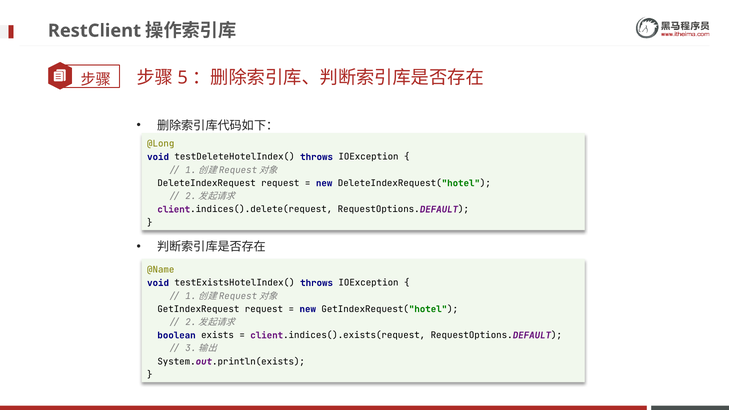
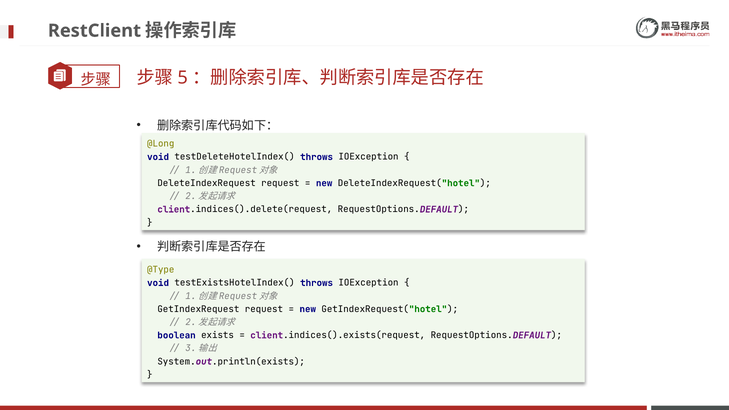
@Name: @Name -> @Type (161, 270)
